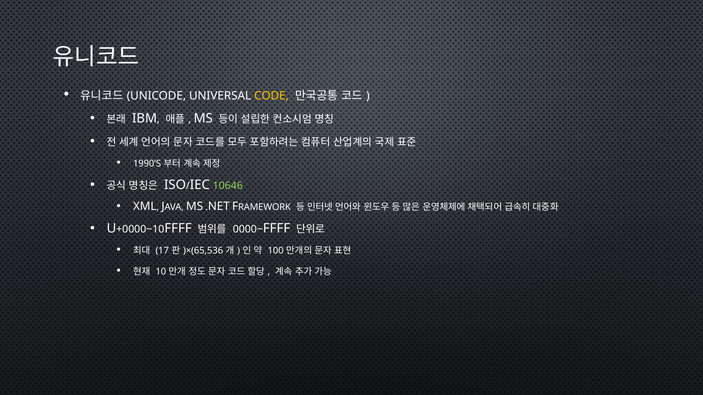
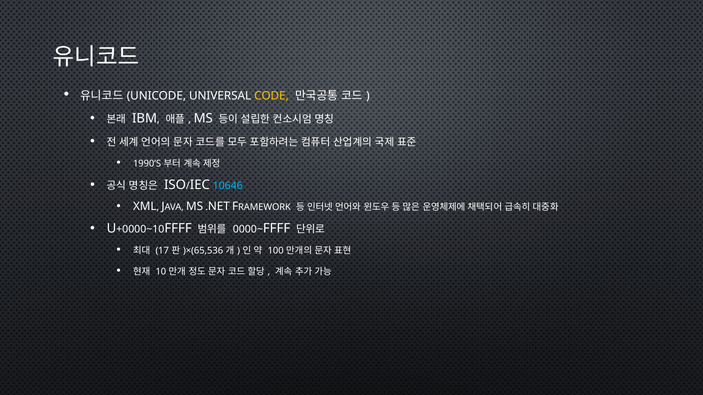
10646 colour: light green -> light blue (228, 186)
